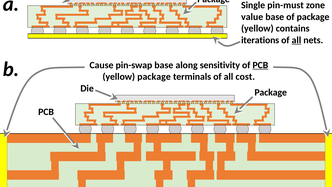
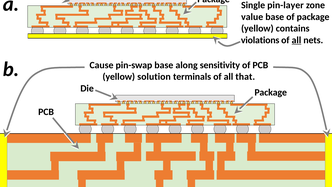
pin-must: pin-must -> pin-layer (286, 5)
iterations: iterations -> violations (260, 40)
PCB underline: present -> none (260, 65)
yellow package: package -> solution (154, 77)
cost: cost -> that (245, 77)
